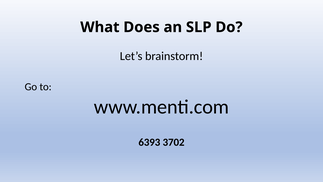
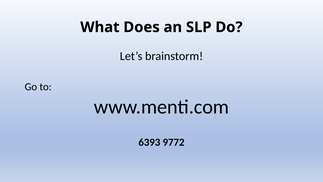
3702: 3702 -> 9772 (174, 142)
